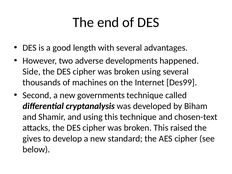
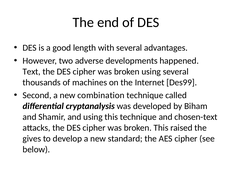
Side: Side -> Text (32, 72)
governments: governments -> combination (101, 95)
